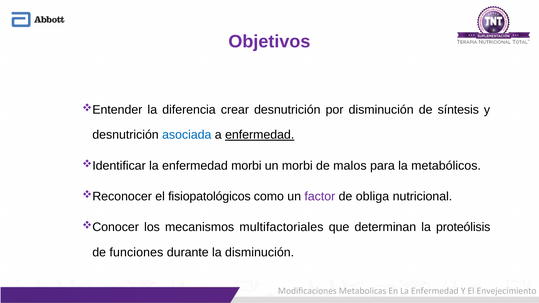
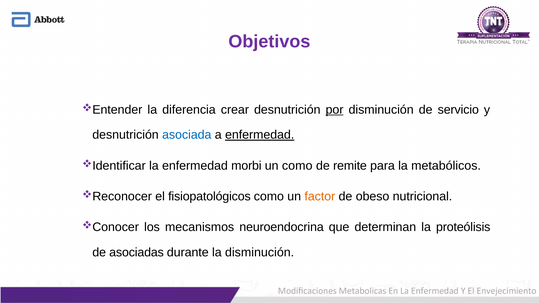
por underline: none -> present (335, 110)
síntesis: síntesis -> servicio (458, 110)
un morbi: morbi -> como (297, 166)
malos: malos -> remite (350, 166)
factor colour: purple -> orange (320, 197)
obliga: obliga -> obeso (373, 197)
multifactoriales: multifactoriales -> neuroendocrina (282, 227)
funciones: funciones -> asociadas (137, 253)
